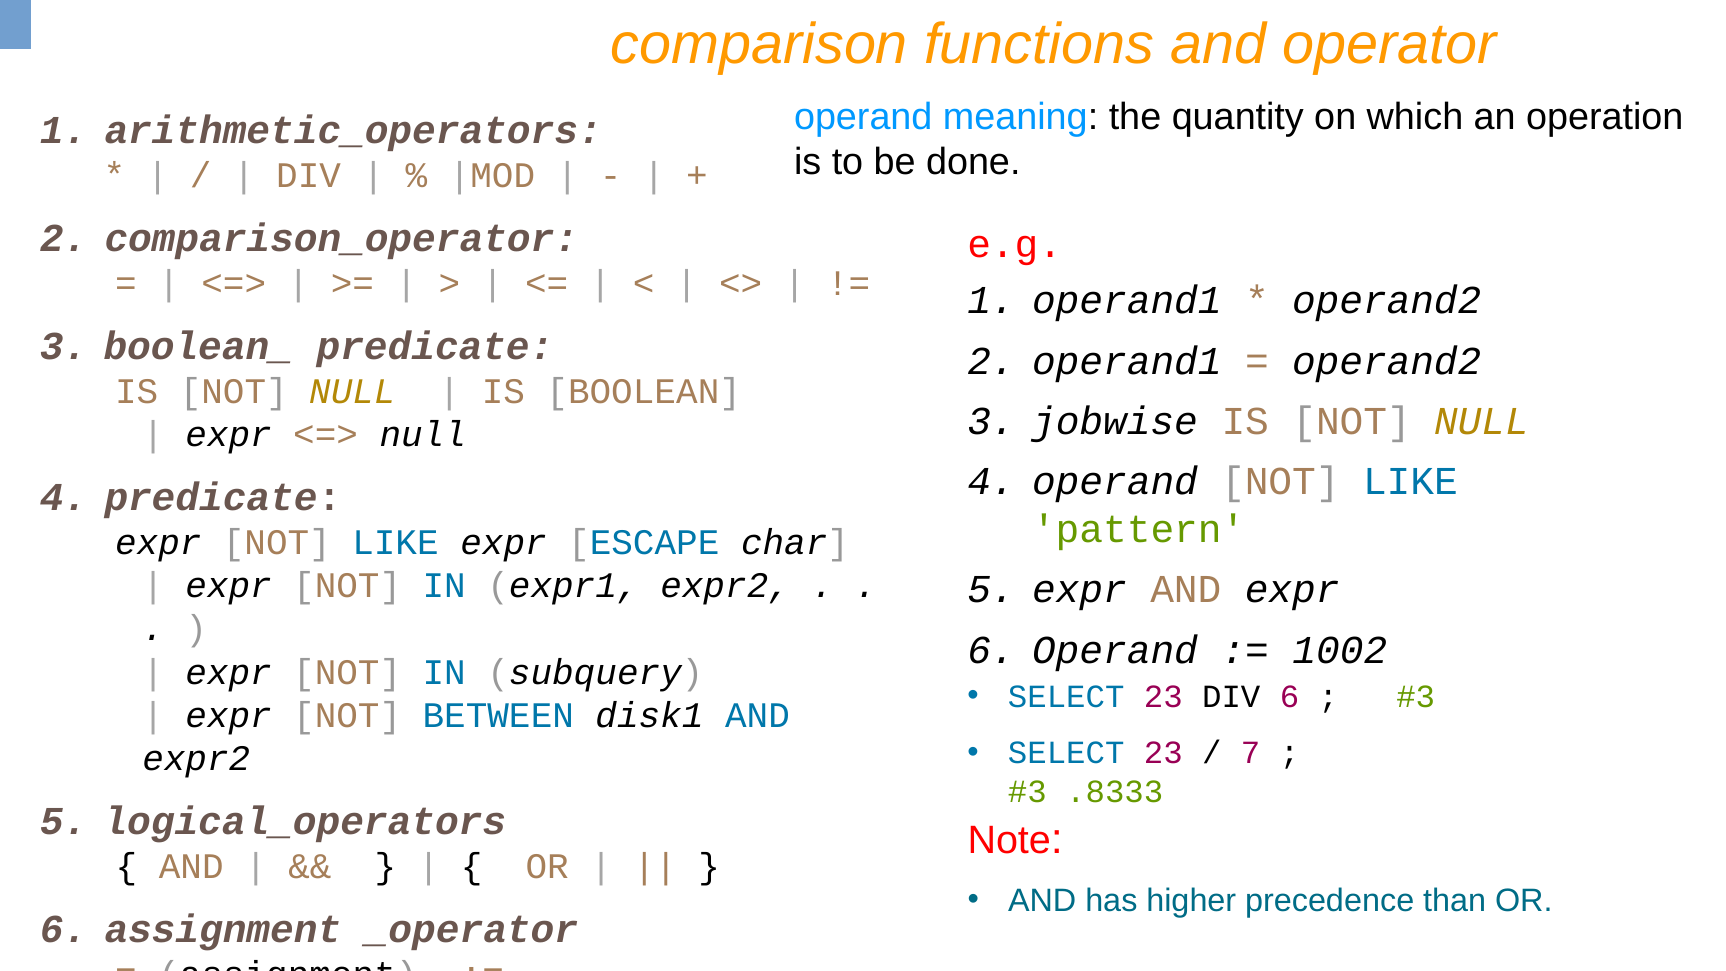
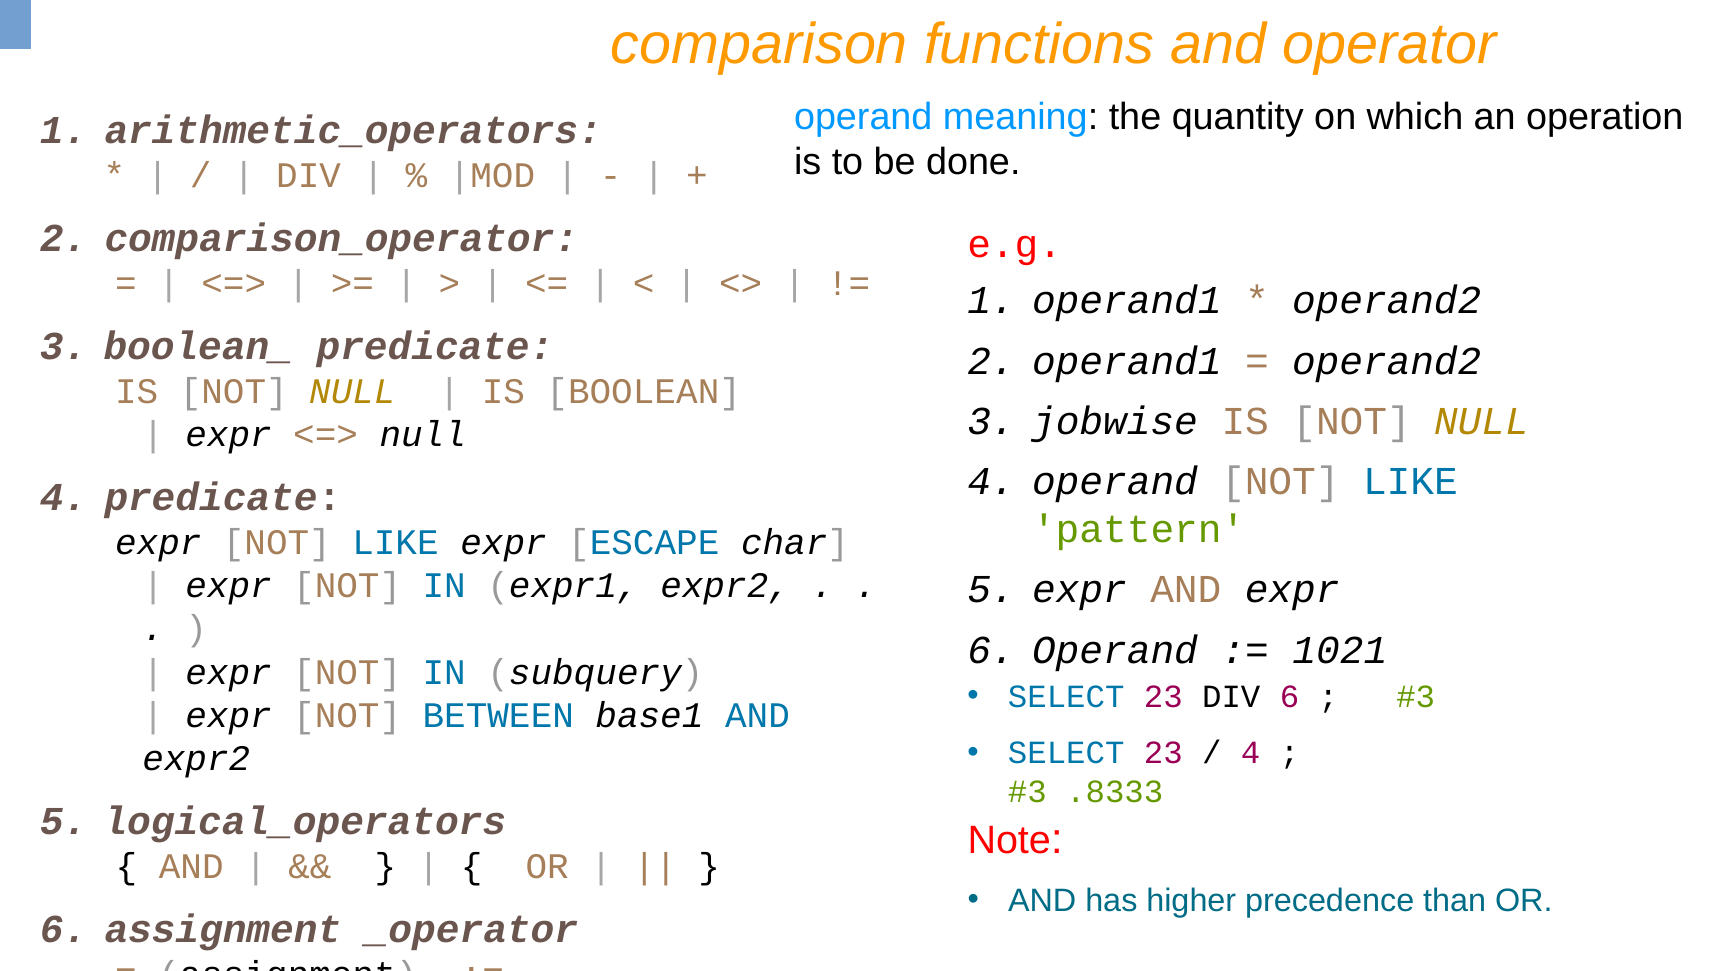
1002: 1002 -> 1021 (1340, 650)
disk1: disk1 -> base1 (649, 715)
7: 7 -> 4 (1251, 753)
